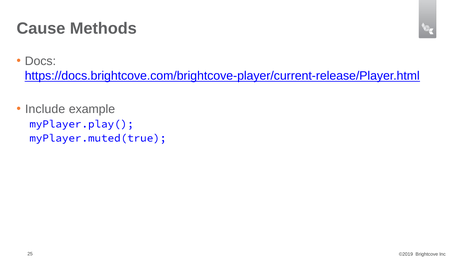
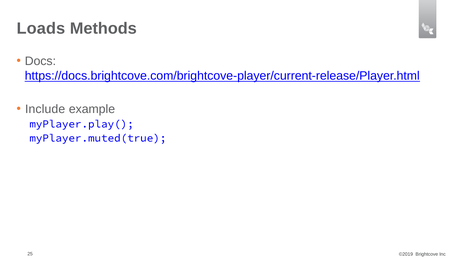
Cause: Cause -> Loads (41, 29)
